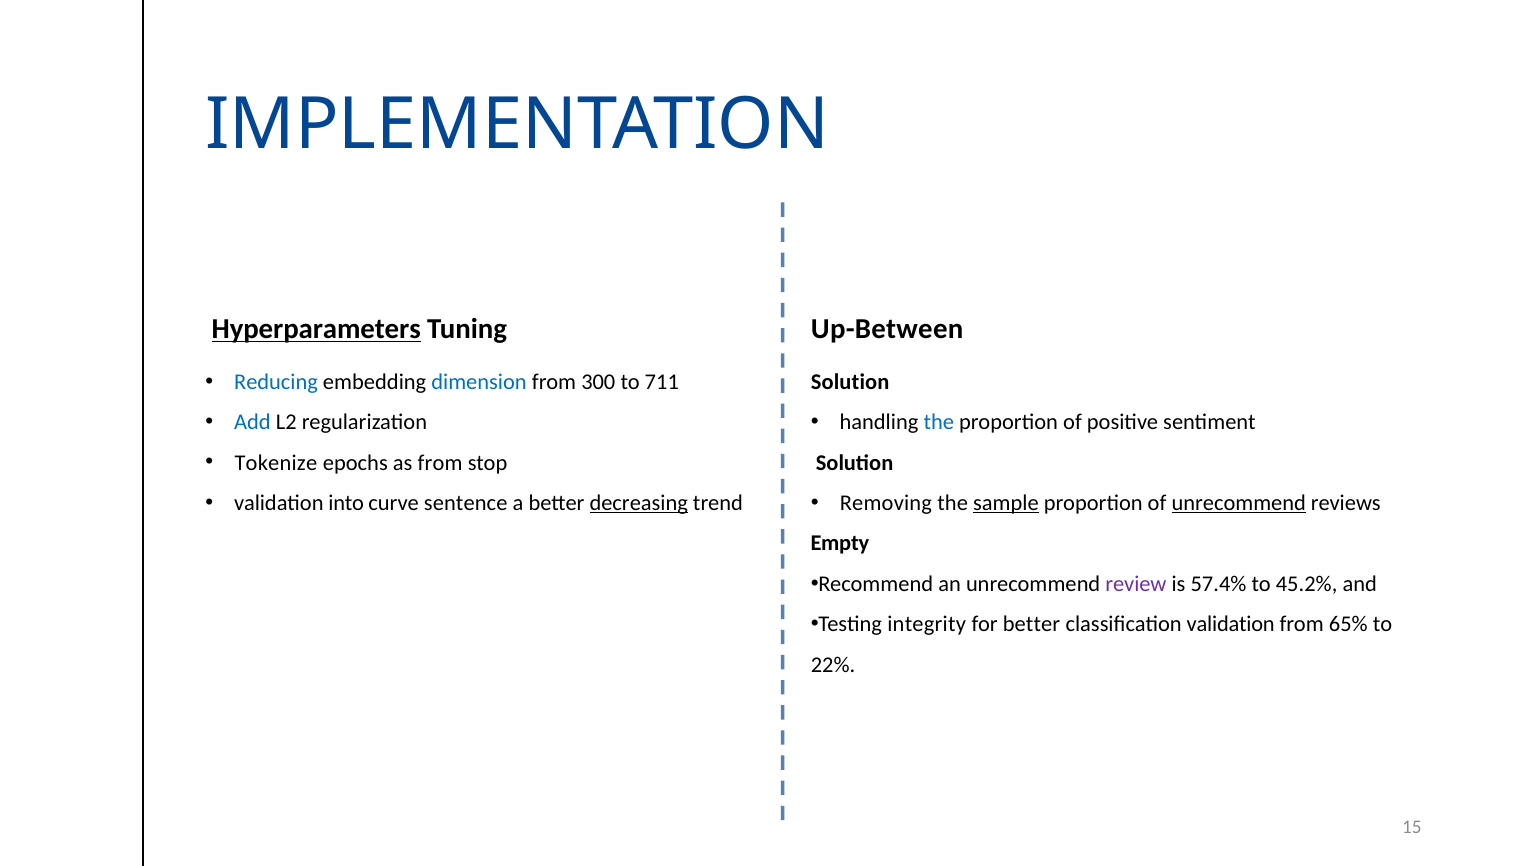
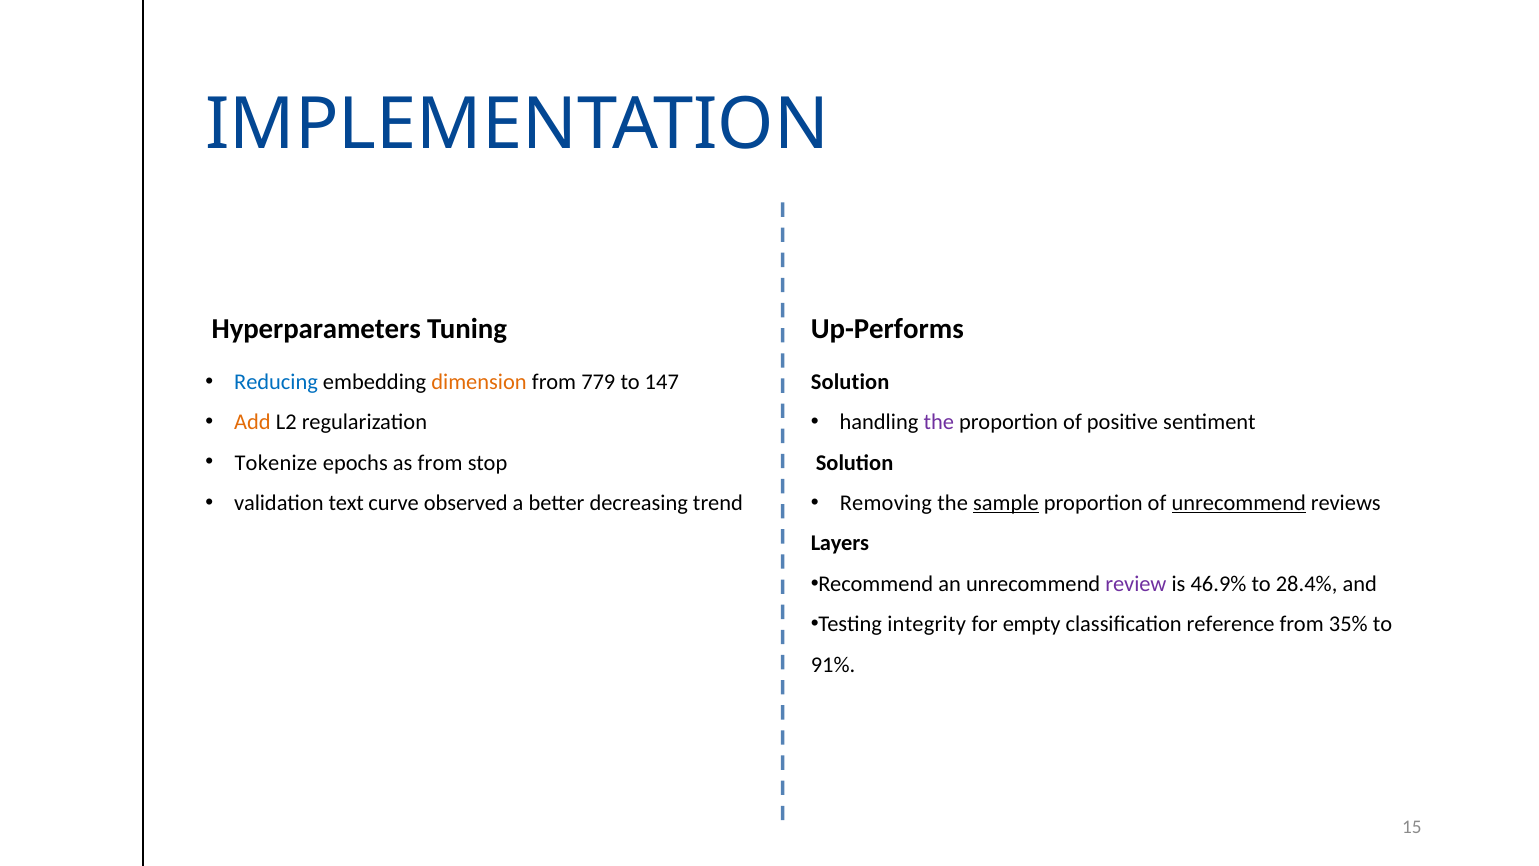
Hyperparameters underline: present -> none (316, 329)
Up-Between: Up-Between -> Up-Performs (887, 329)
dimension colour: blue -> orange (479, 382)
300: 300 -> 779 (598, 382)
711: 711 -> 147 (662, 382)
Add colour: blue -> orange (252, 422)
the colour: blue -> purple (939, 422)
into: into -> text (346, 503)
sentence: sentence -> observed (466, 503)
decreasing underline: present -> none (639, 503)
Empty: Empty -> Layers (840, 543)
57.4%: 57.4% -> 46.9% (1219, 584)
45.2%: 45.2% -> 28.4% (1307, 584)
for better: better -> empty (1032, 624)
classification validation: validation -> reference (1231, 624)
65%: 65% -> 35% (1348, 624)
22%: 22% -> 91% (833, 665)
